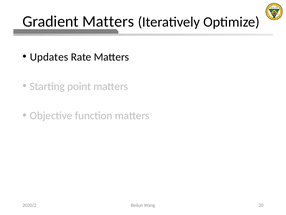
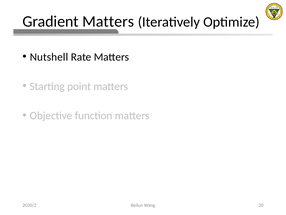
Updates: Updates -> Nutshell (49, 57)
